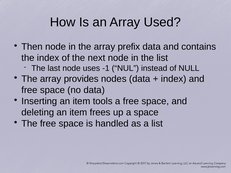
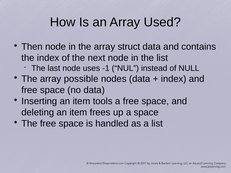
prefix: prefix -> struct (129, 47)
provides: provides -> possible (81, 79)
